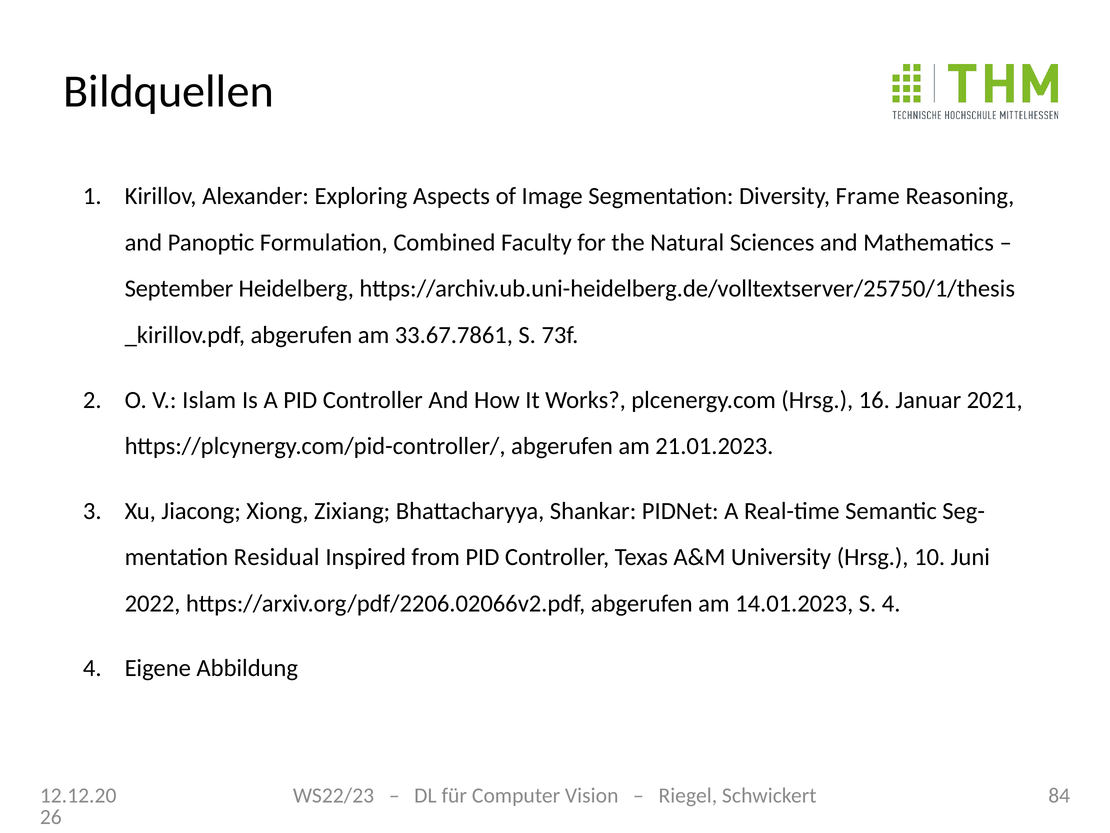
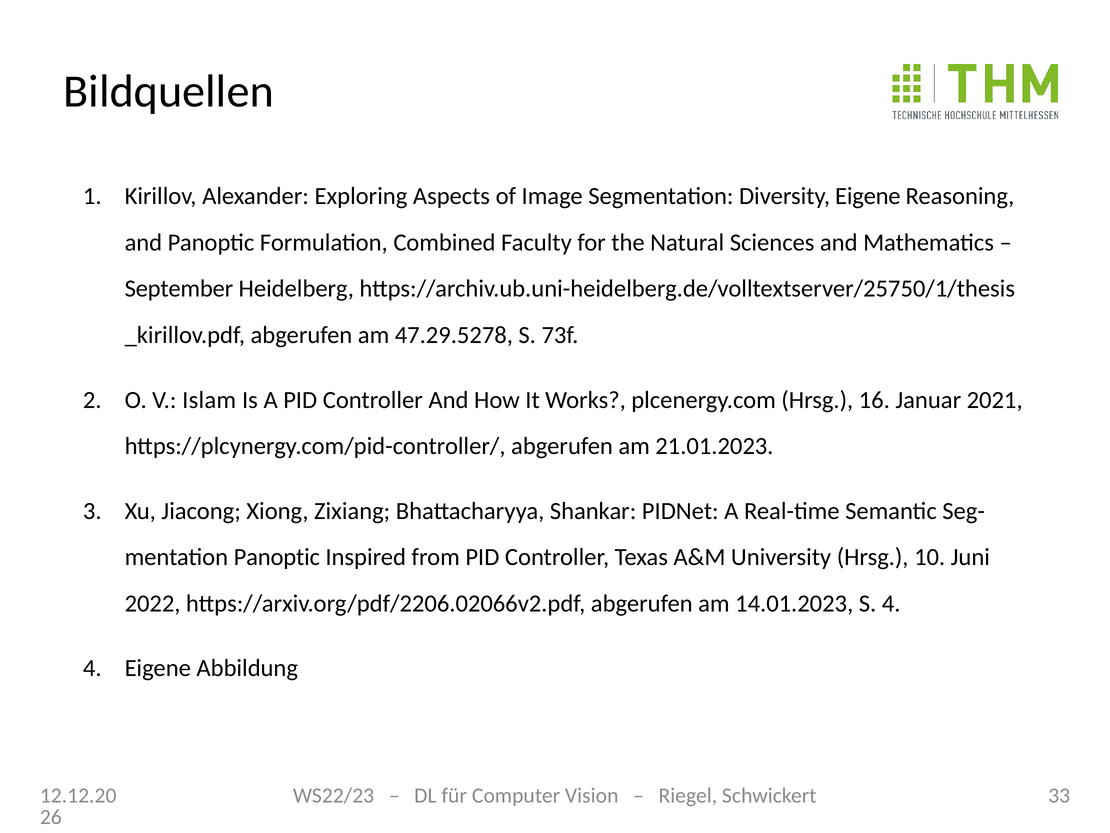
Diversity Frame: Frame -> Eigene (868, 196)
33.67.7861: 33.67.7861 -> 47.29.5278 (454, 335)
Residual: Residual -> Panoptic (277, 557)
84: 84 -> 33 (1059, 795)
